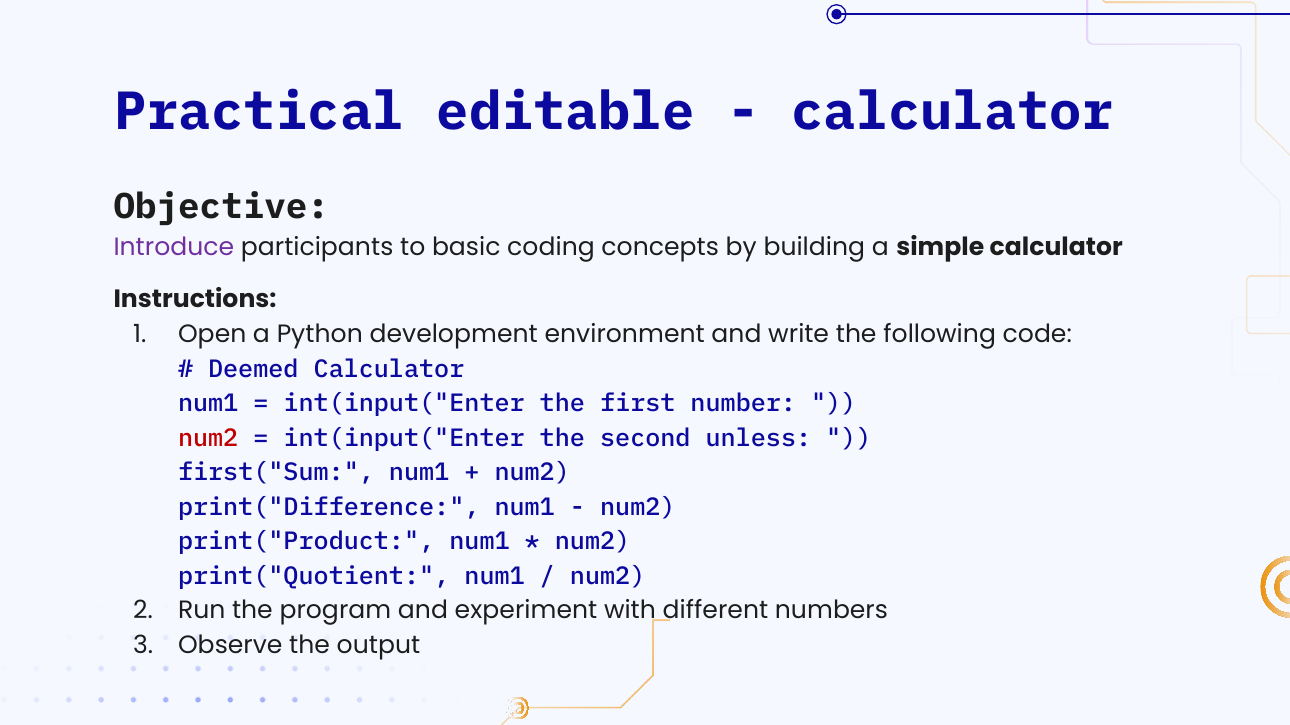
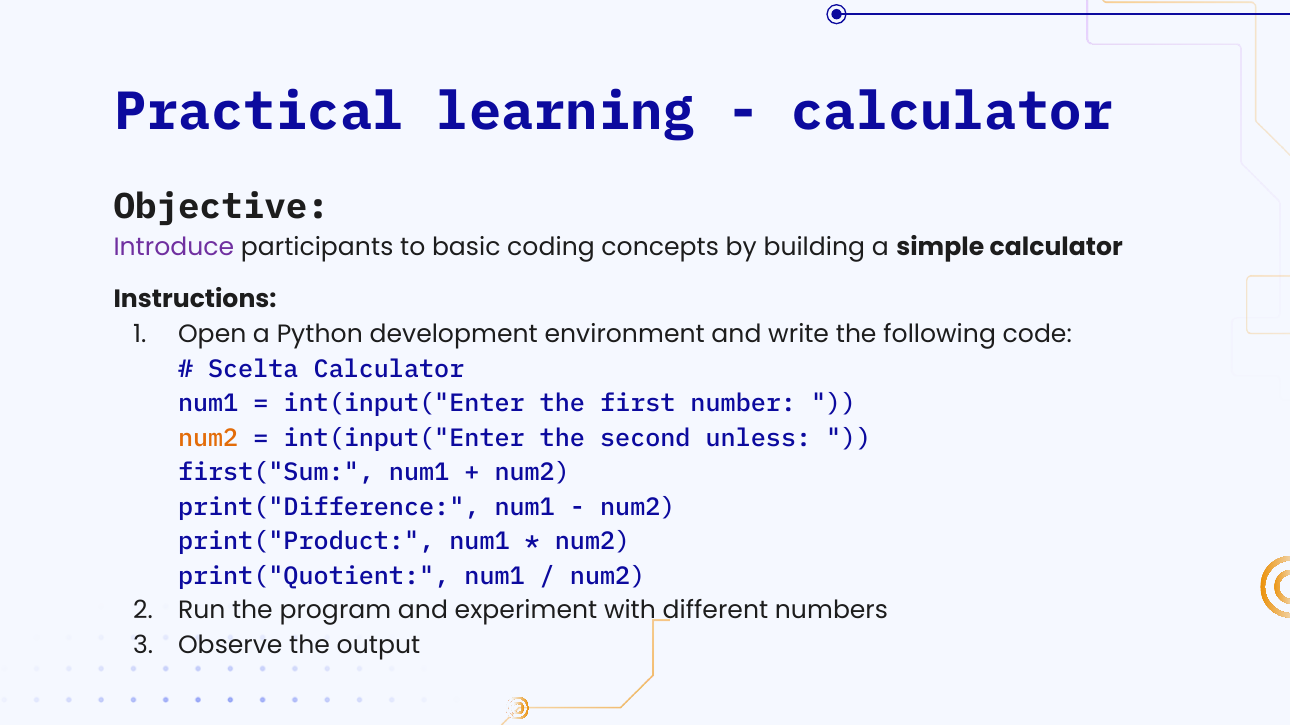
editable: editable -> learning (566, 112)
Deemed: Deemed -> Scelta (253, 369)
num2 colour: red -> orange (208, 438)
